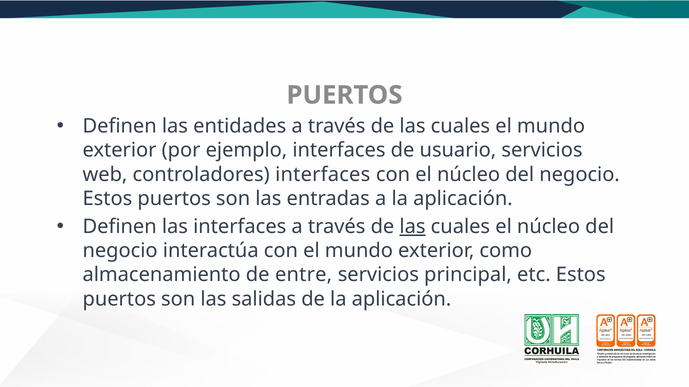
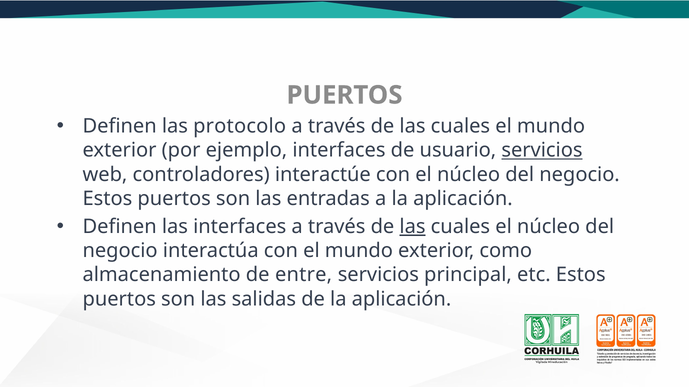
entidades: entidades -> protocolo (240, 126)
servicios underline: none -> present (542, 151)
controladores interfaces: interfaces -> interactúe (323, 175)
